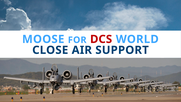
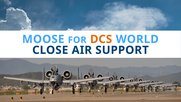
DCS colour: red -> orange (101, 39)
